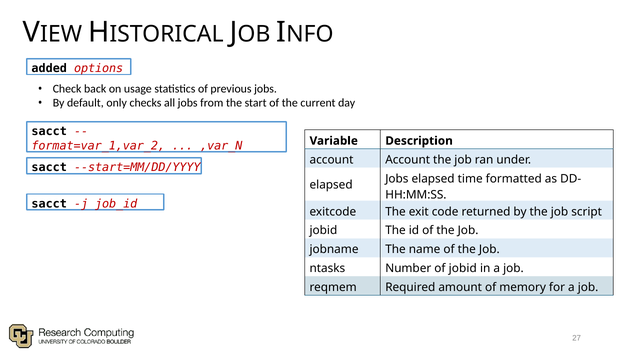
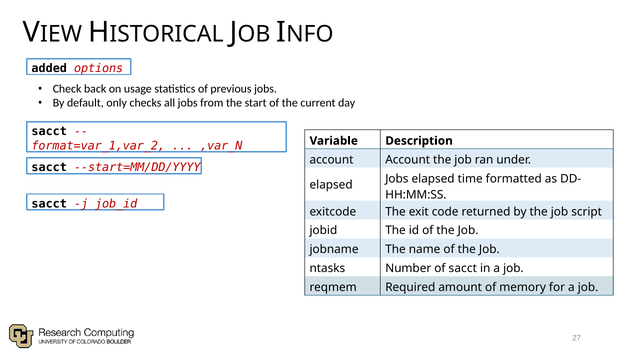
of jobid: jobid -> sacct (463, 268)
